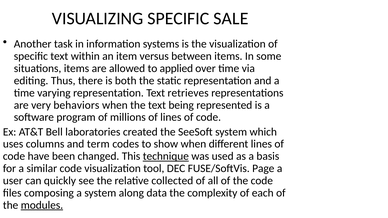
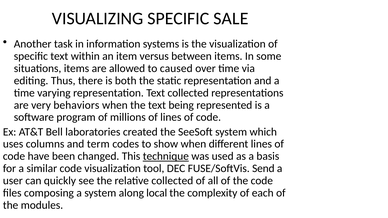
applied: applied -> caused (176, 68)
Text retrieves: retrieves -> collected (188, 93)
Page: Page -> Send (263, 169)
data: data -> local (157, 193)
modules underline: present -> none (42, 205)
